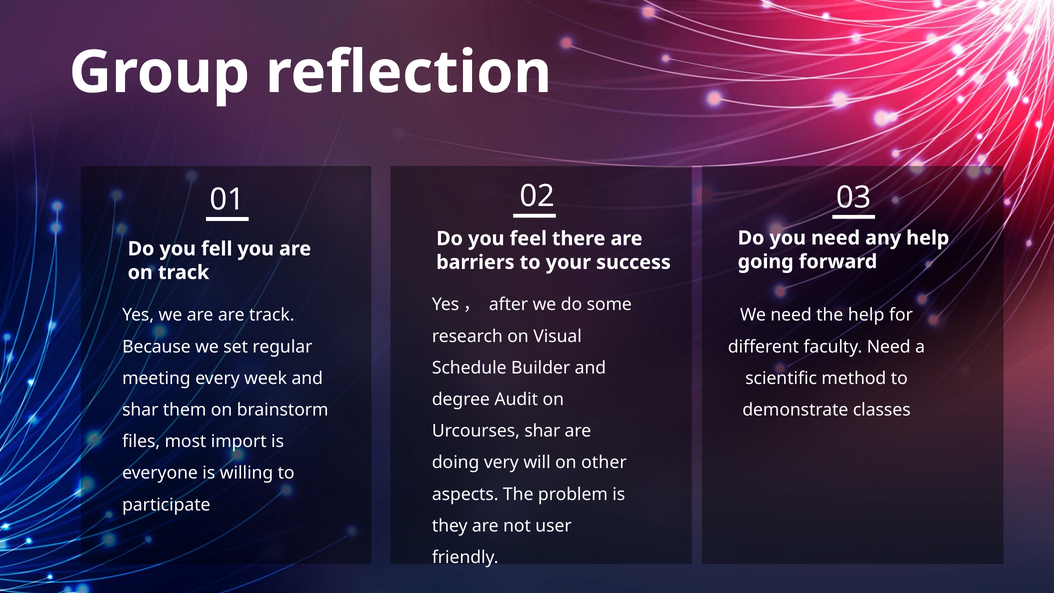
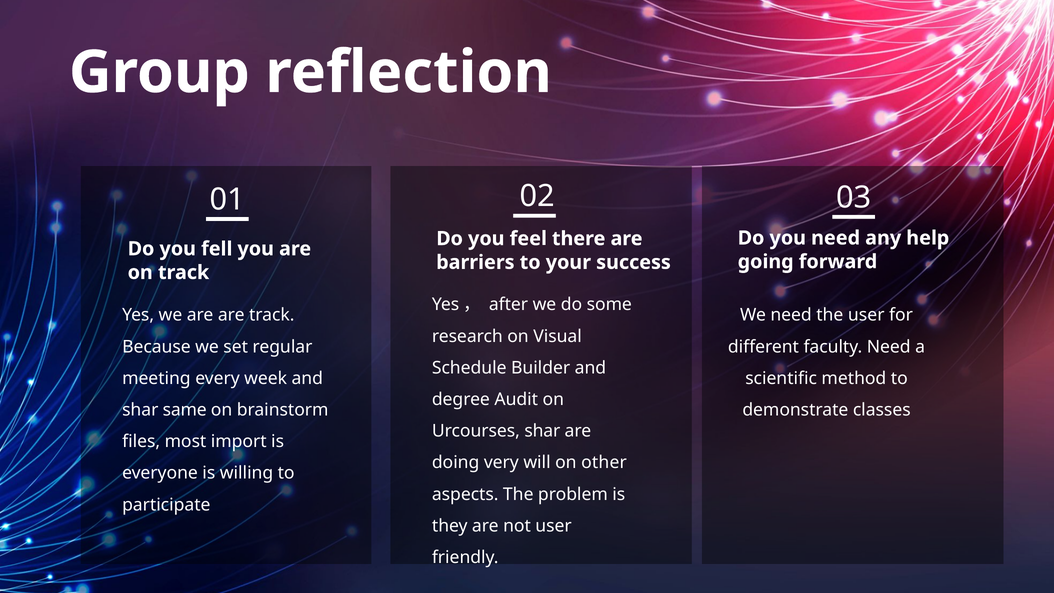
the help: help -> user (866, 315)
them: them -> same (185, 410)
